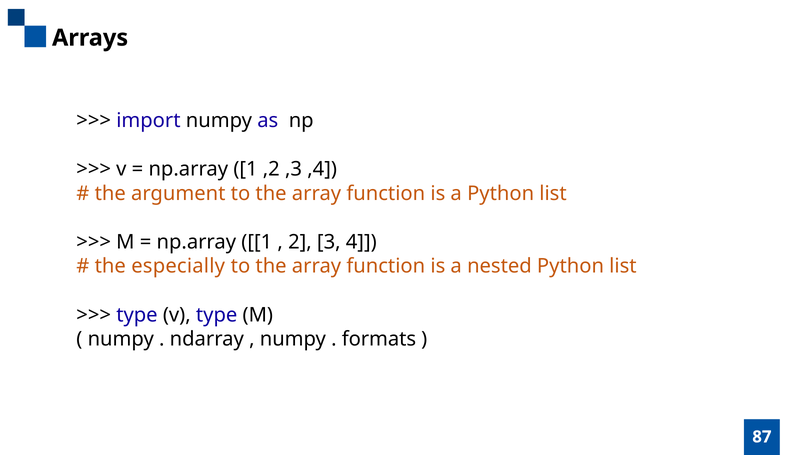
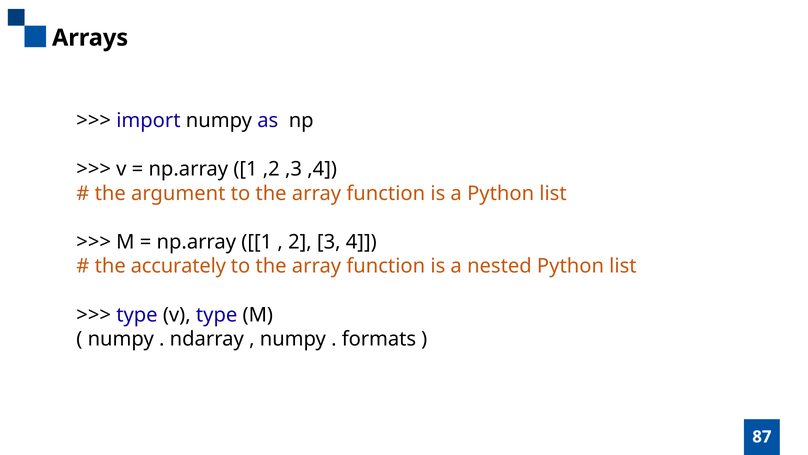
especially: especially -> accurately (178, 266)
